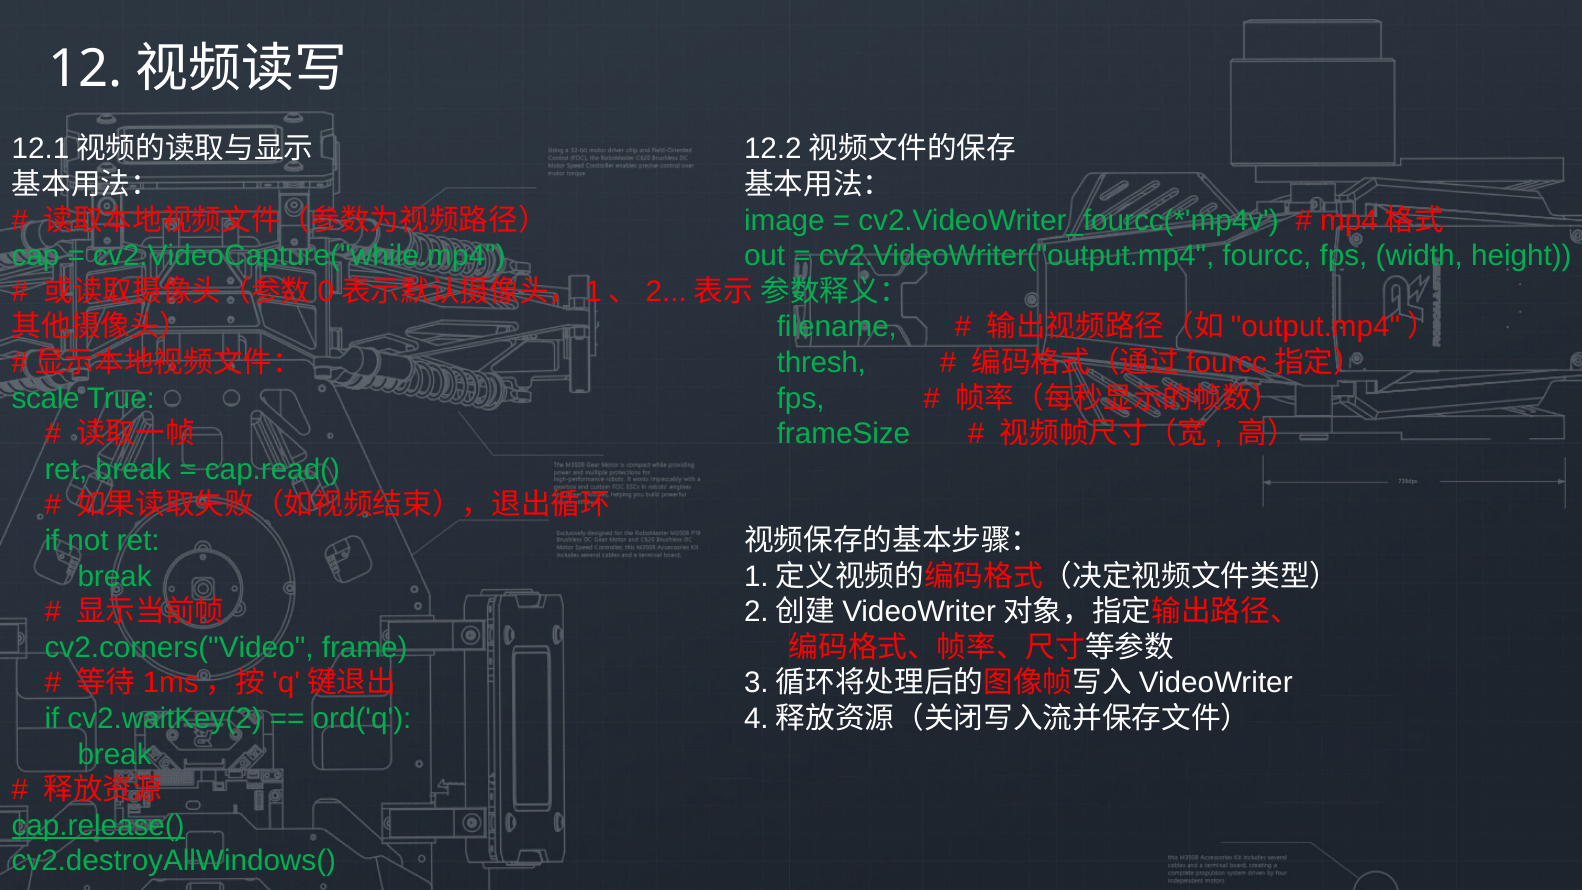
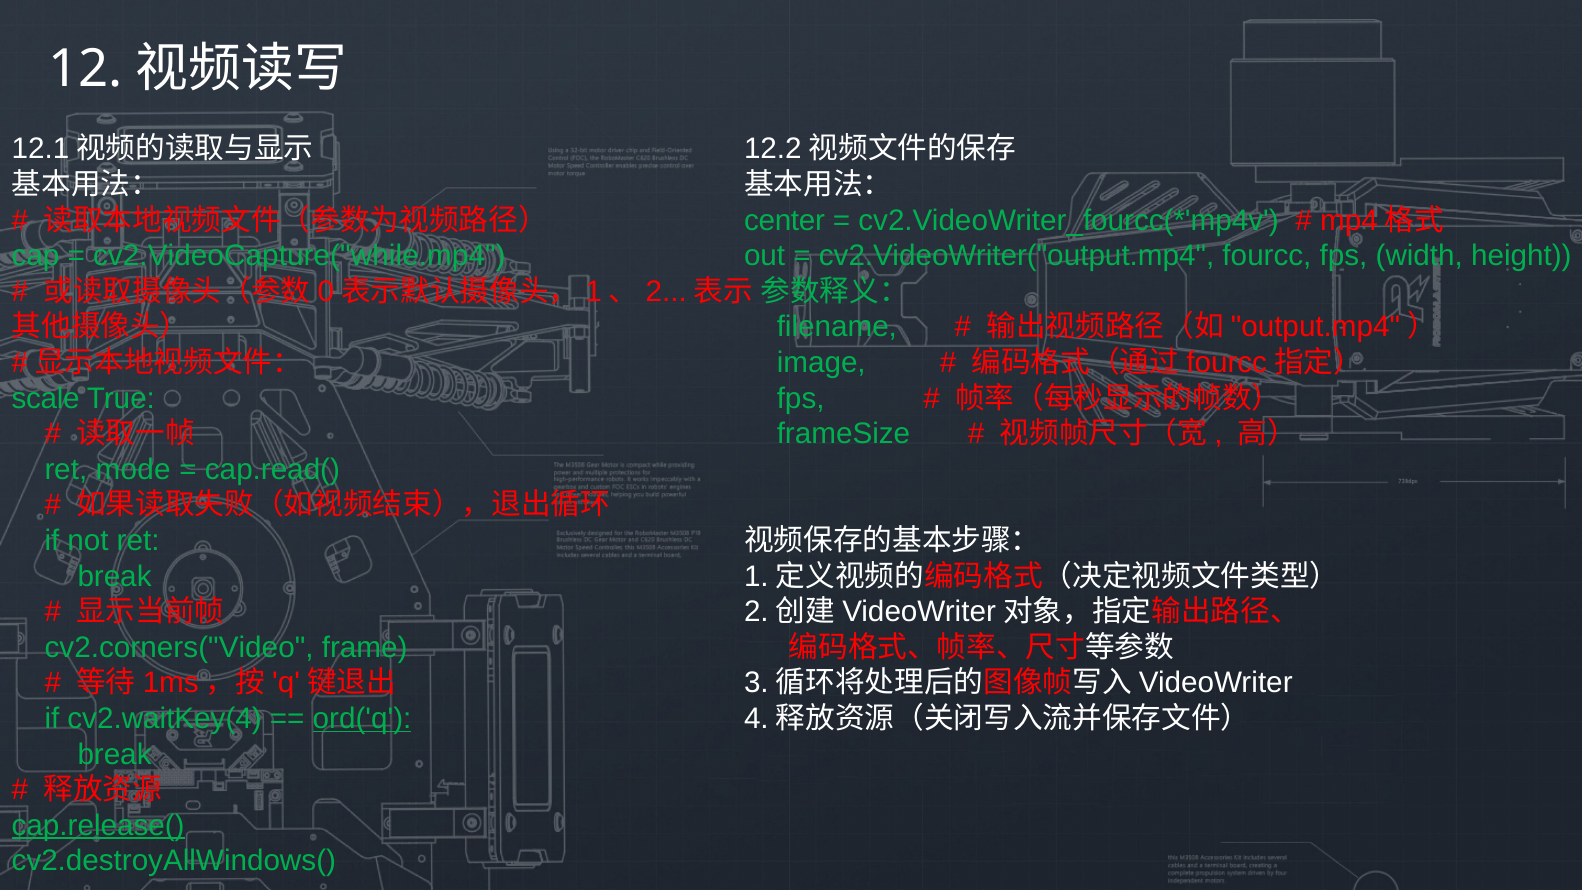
image: image -> center (784, 220)
thresh: thresh -> image (821, 363)
break: break -> mode (133, 469)
cv2.waitKey(2: cv2.waitKey(2 -> cv2.waitKey(4 (165, 719)
ord('q underline: none -> present (362, 719)
